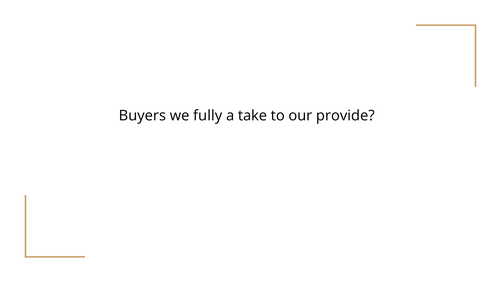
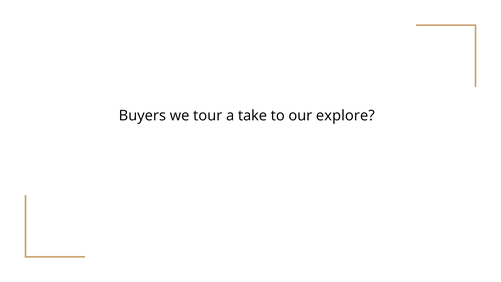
fully: fully -> tour (208, 115)
provide: provide -> explore (345, 115)
